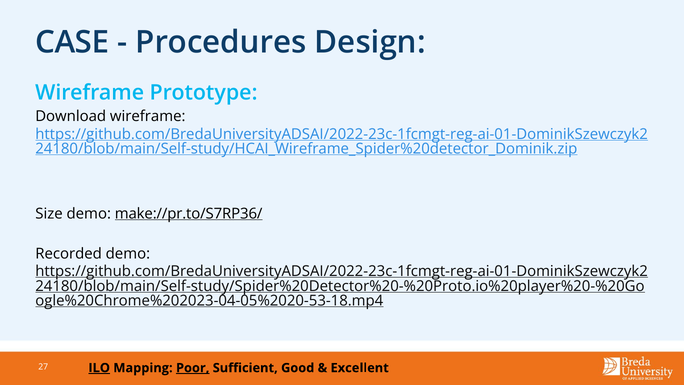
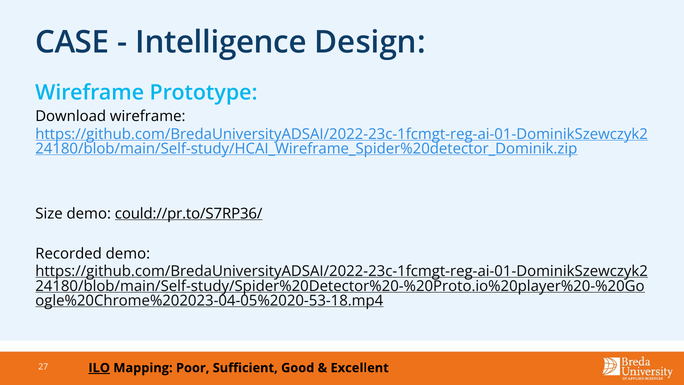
Procedures: Procedures -> Intelligence (221, 42)
make://pr.to/S7RP36/: make://pr.to/S7RP36/ -> could://pr.to/S7RP36/ (189, 214)
Poor underline: present -> none (193, 368)
